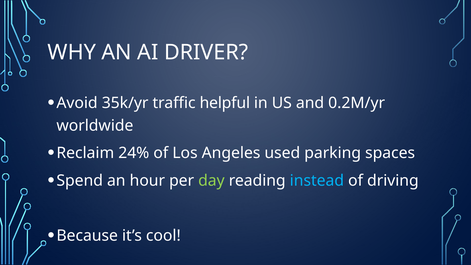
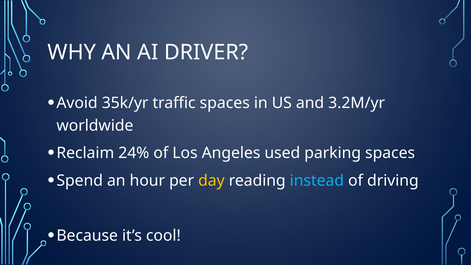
traffic helpful: helpful -> spaces (225, 103)
0.2M/yr: 0.2M/yr -> 3.2M/yr (357, 103)
day colour: light green -> yellow (211, 181)
